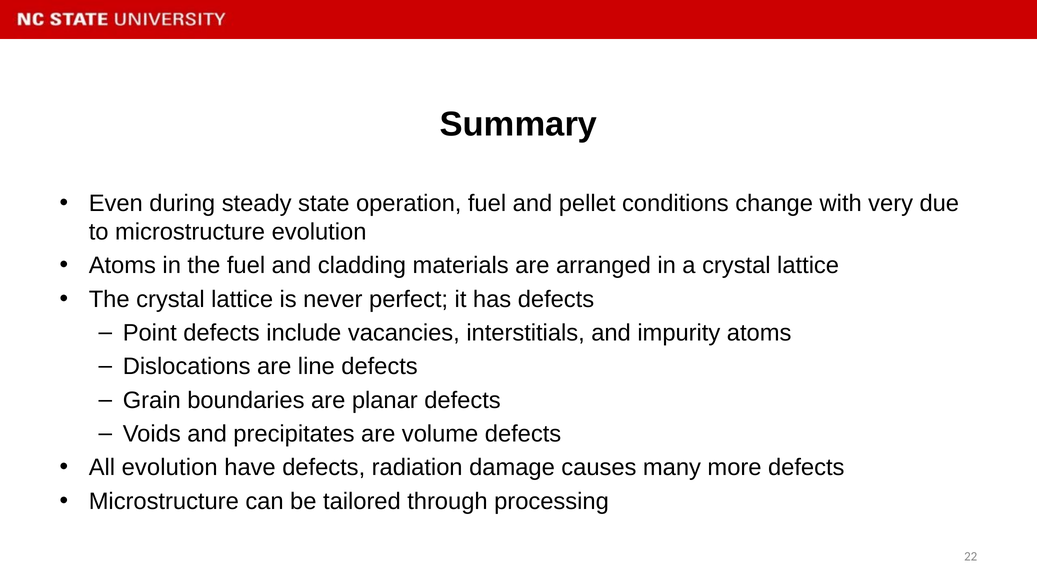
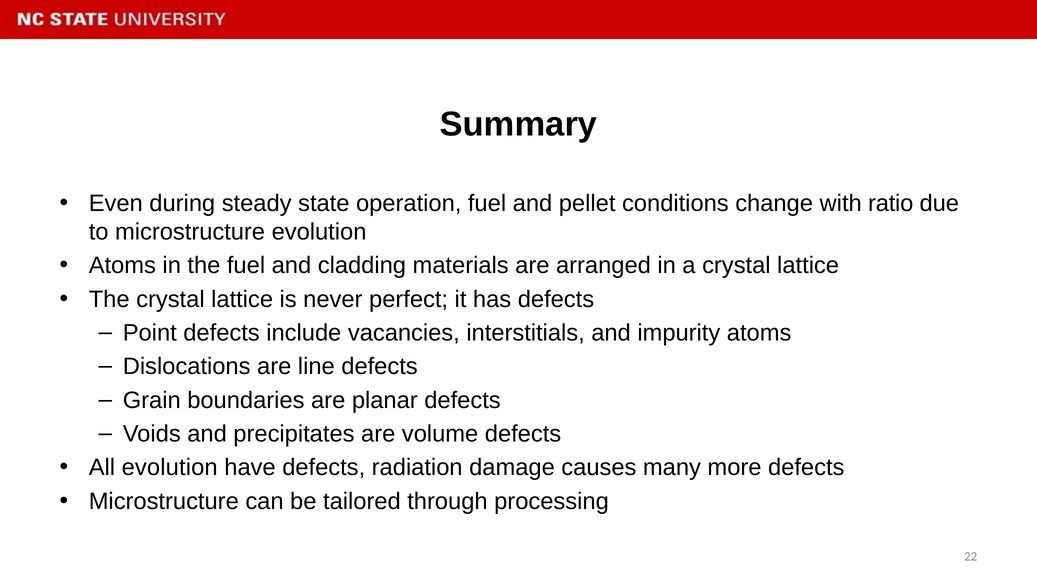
very: very -> ratio (891, 204)
